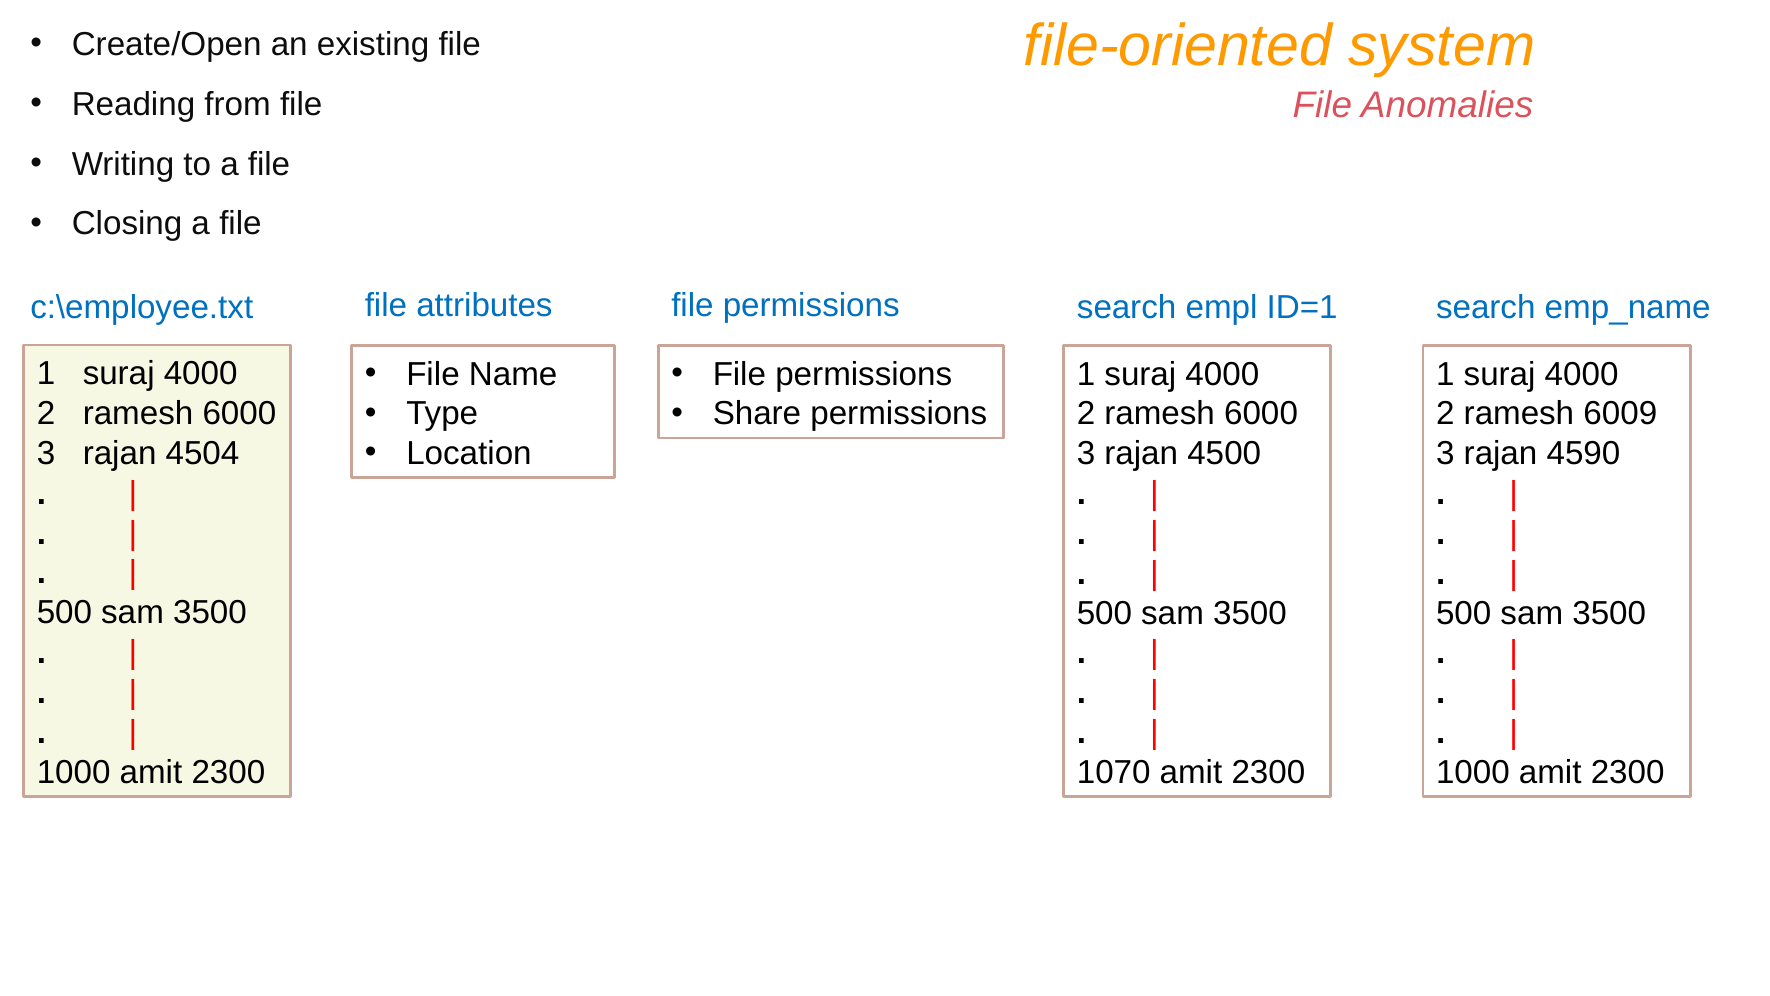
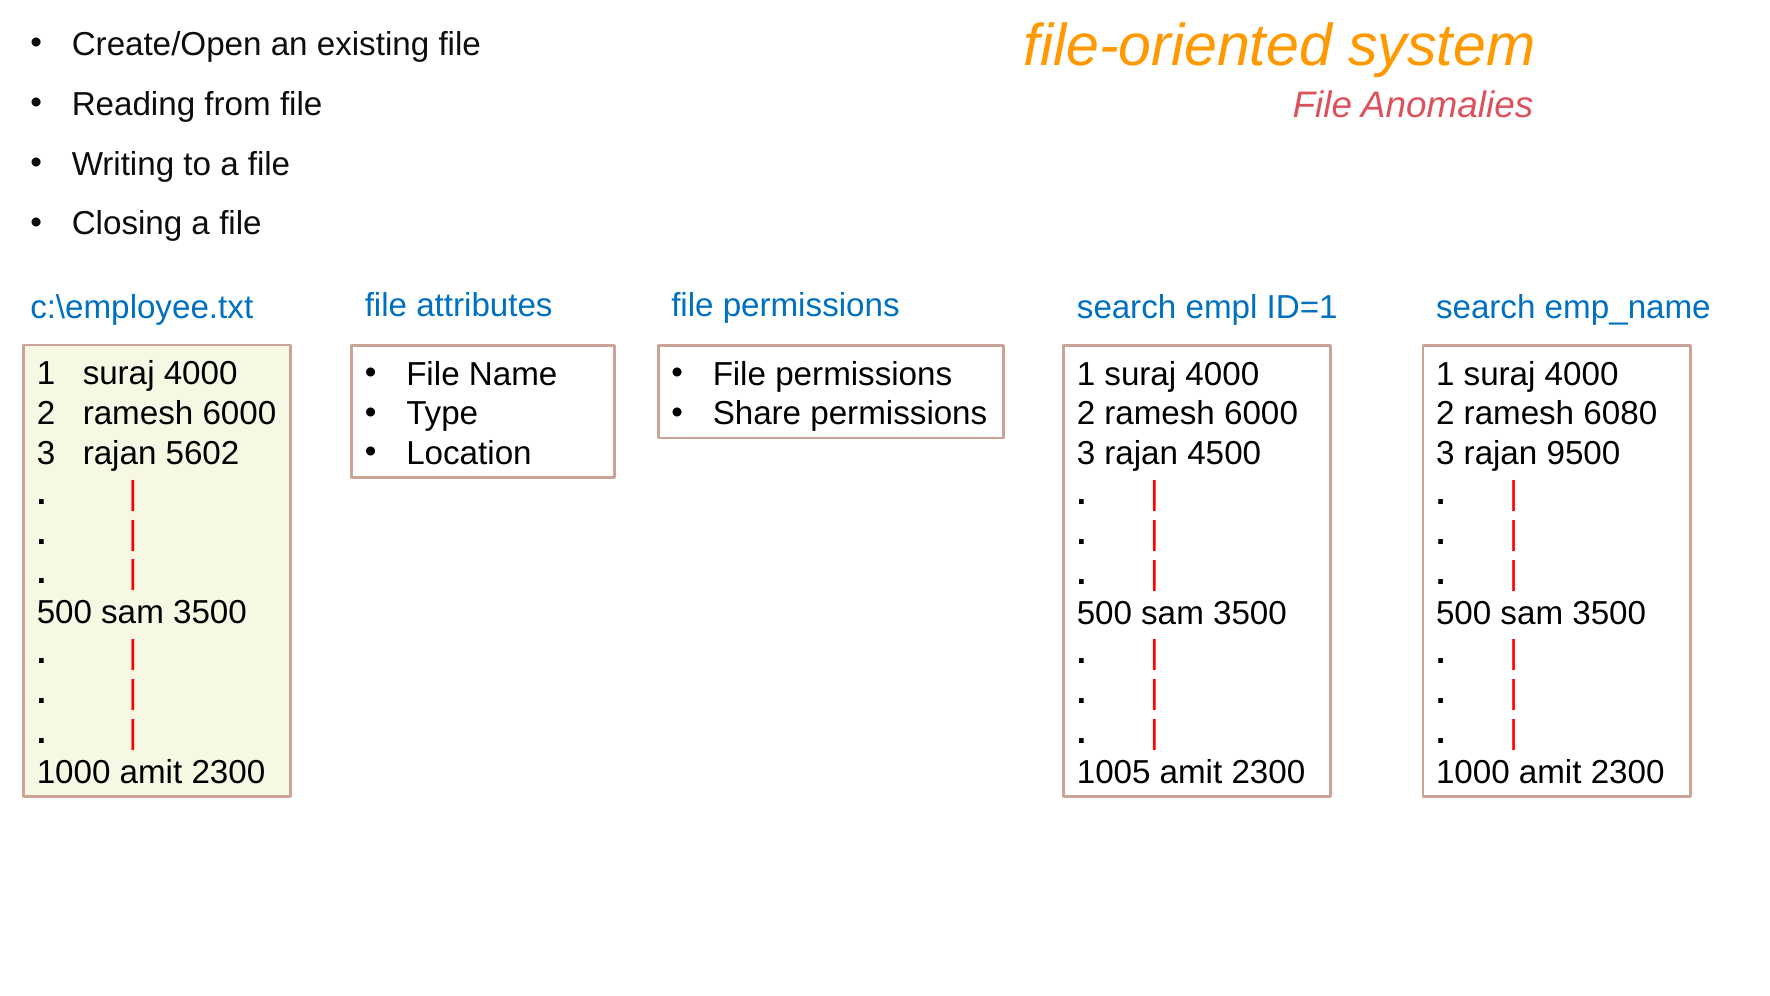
6009: 6009 -> 6080 (1620, 414)
4504: 4504 -> 5602 (203, 453)
4590: 4590 -> 9500 (1583, 454)
1070: 1070 -> 1005 (1114, 772)
